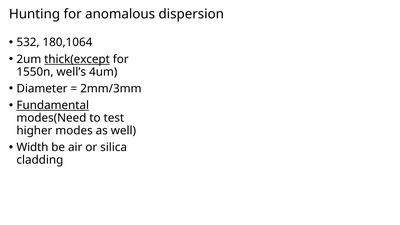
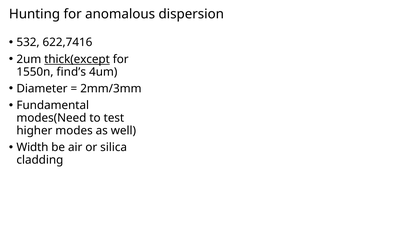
180,1064: 180,1064 -> 622,7416 (67, 42)
well’s: well’s -> find’s (71, 72)
Fundamental underline: present -> none (53, 105)
